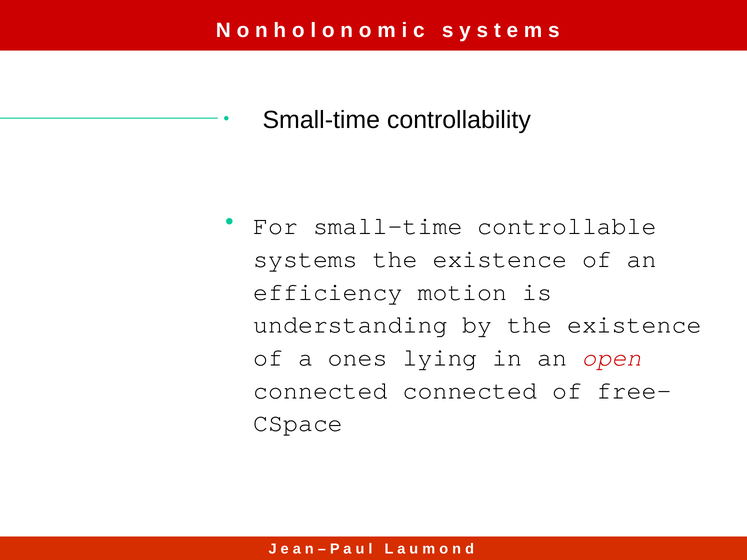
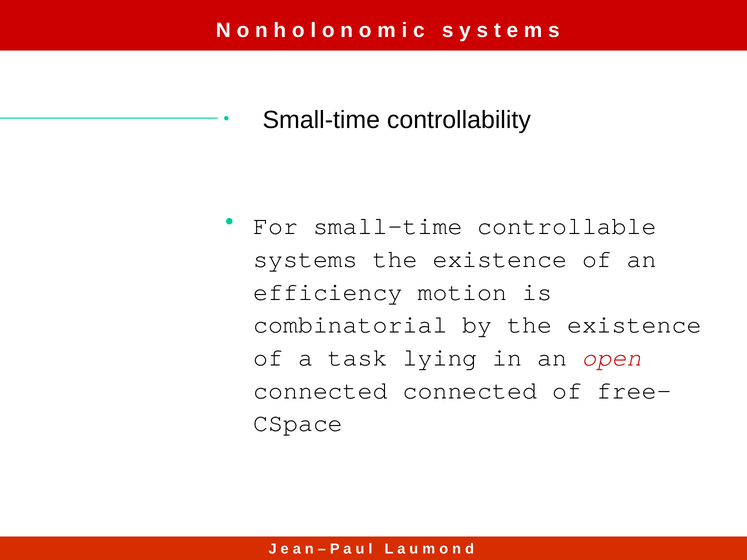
understanding: understanding -> combinatorial (350, 325)
ones: ones -> task (358, 358)
